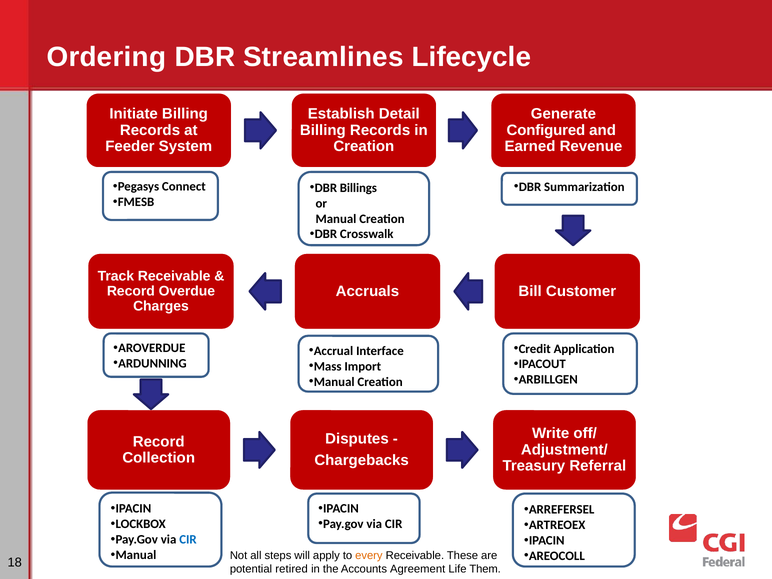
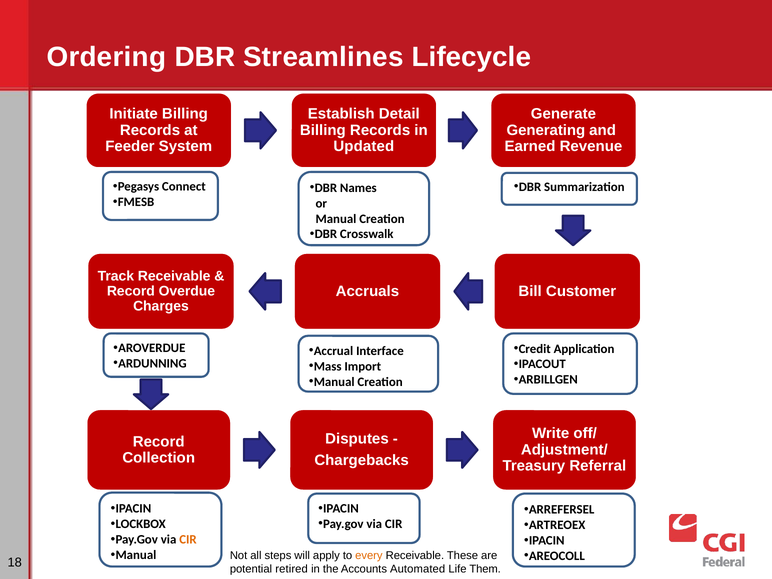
Configured: Configured -> Generating (546, 130)
Creation: Creation -> Updated (364, 146)
Billings: Billings -> Names (358, 188)
CIR colour: blue -> orange (188, 540)
Agreement: Agreement -> Automated (418, 569)
